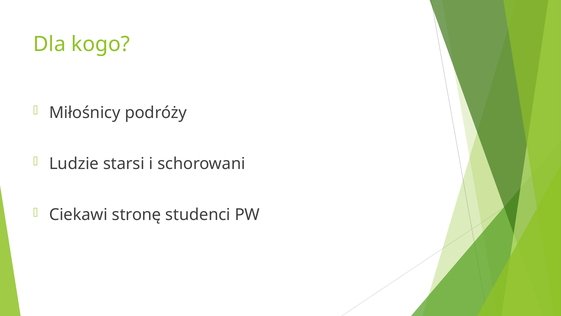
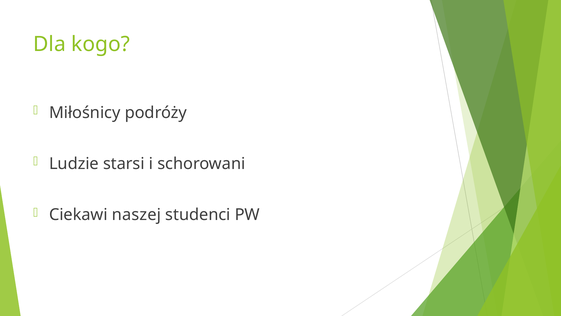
stronę: stronę -> naszej (136, 214)
